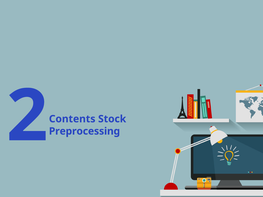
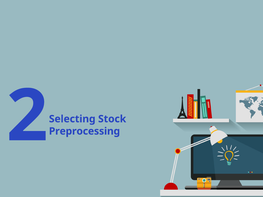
Contents: Contents -> Selecting (72, 119)
